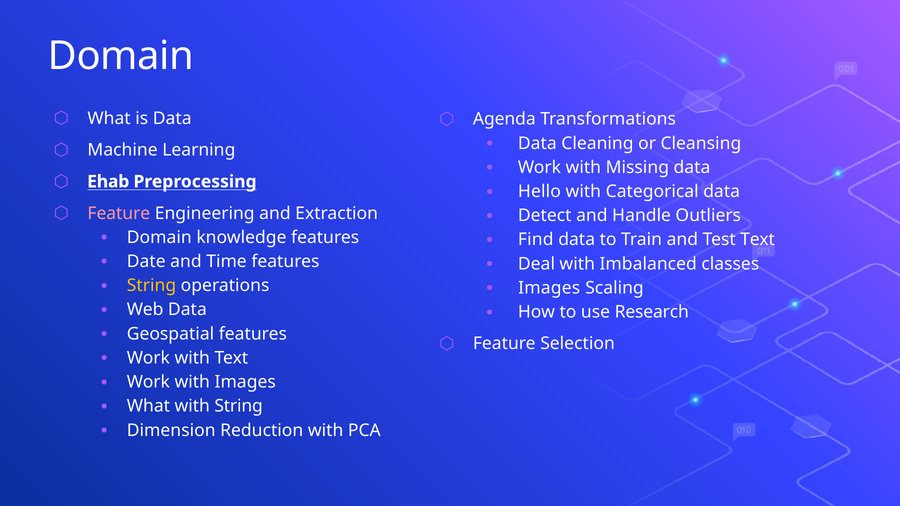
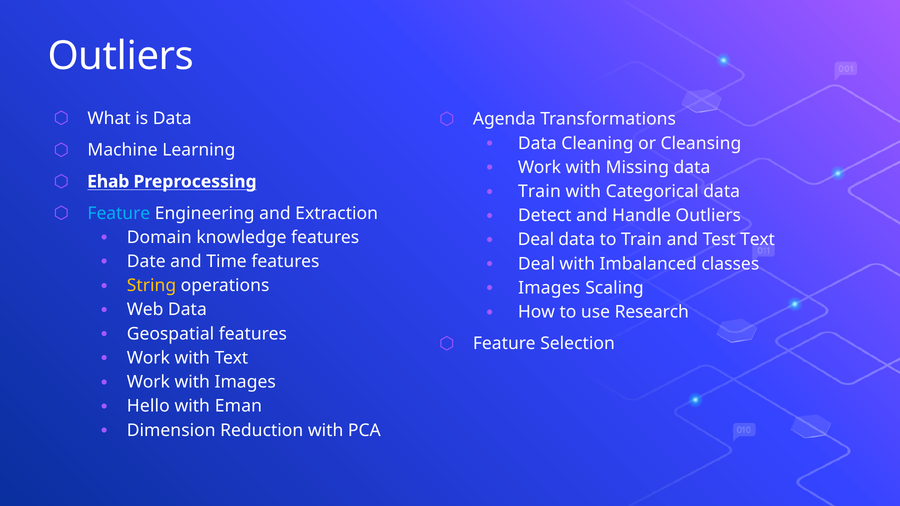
Domain: Domain -> Outliers (121, 56)
Hello: Hello -> Train (539, 192)
Feature colour: pink -> light blue (119, 213)
Find: Find -> Deal (536, 240)
What: What -> Hello (148, 406)
with String: String -> Eman (238, 406)
